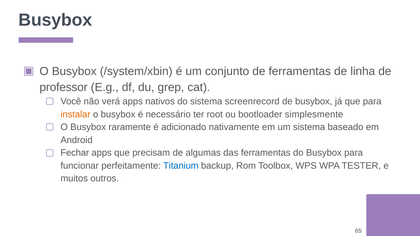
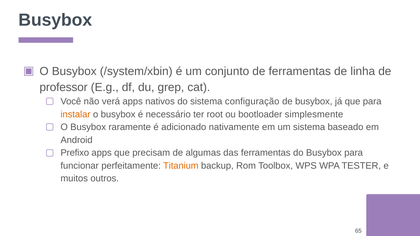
screenrecord: screenrecord -> configuração (252, 102)
Fechar: Fechar -> Prefixo (75, 153)
Titanium colour: blue -> orange (181, 166)
